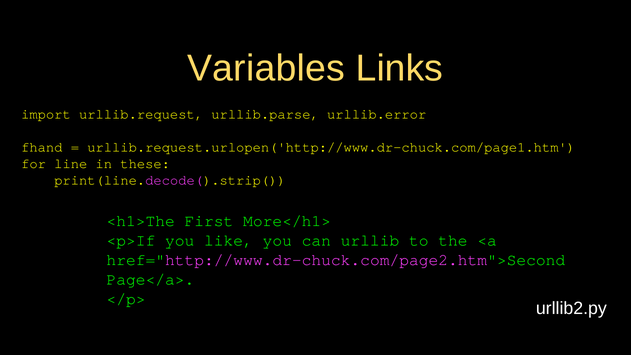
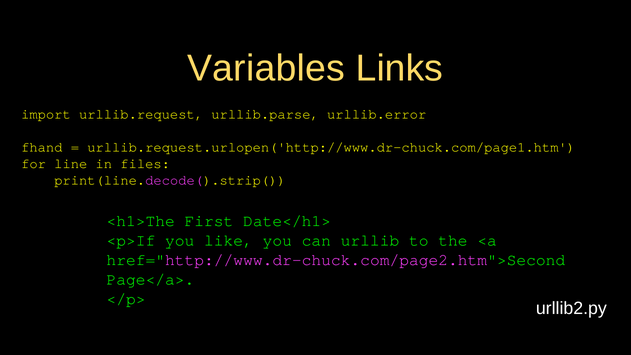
these: these -> files (145, 164)
More</h1>: More</h1> -> Date</h1> (287, 221)
